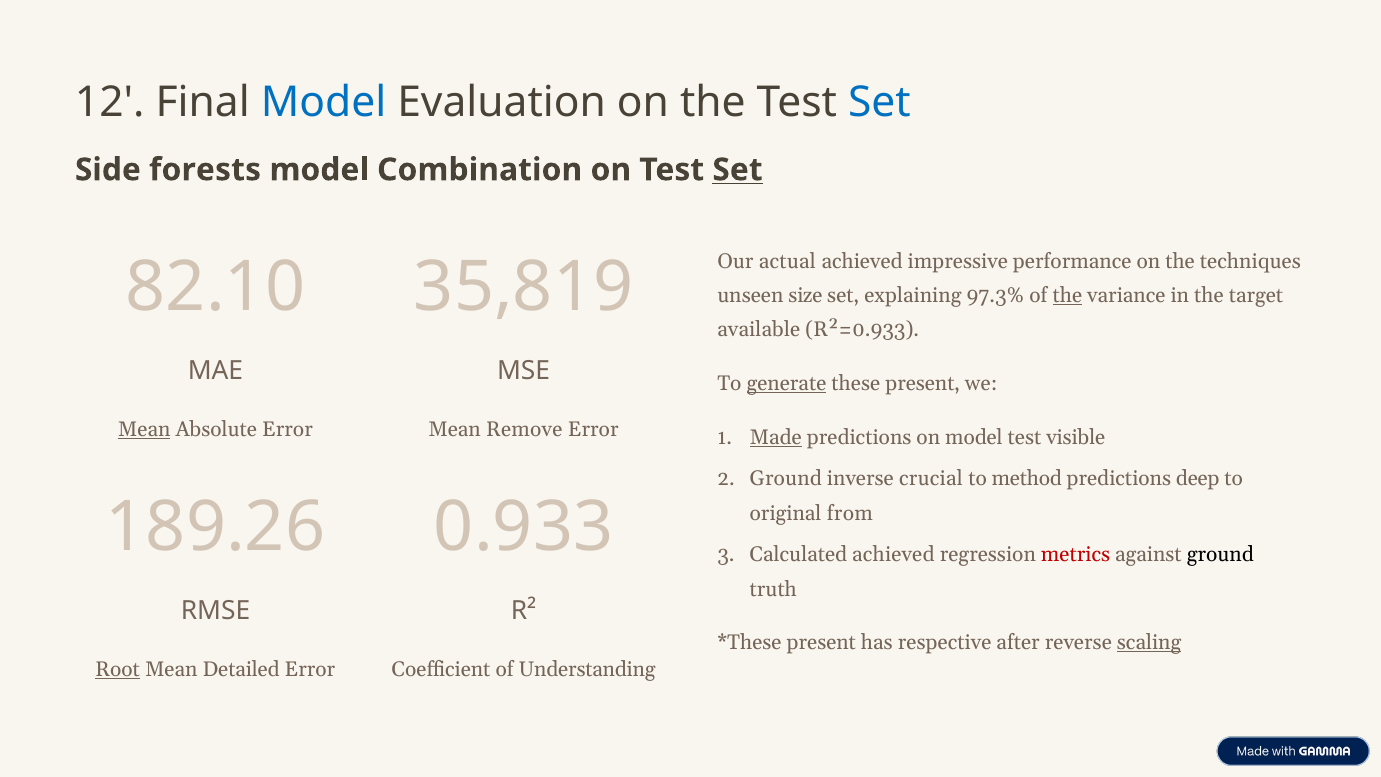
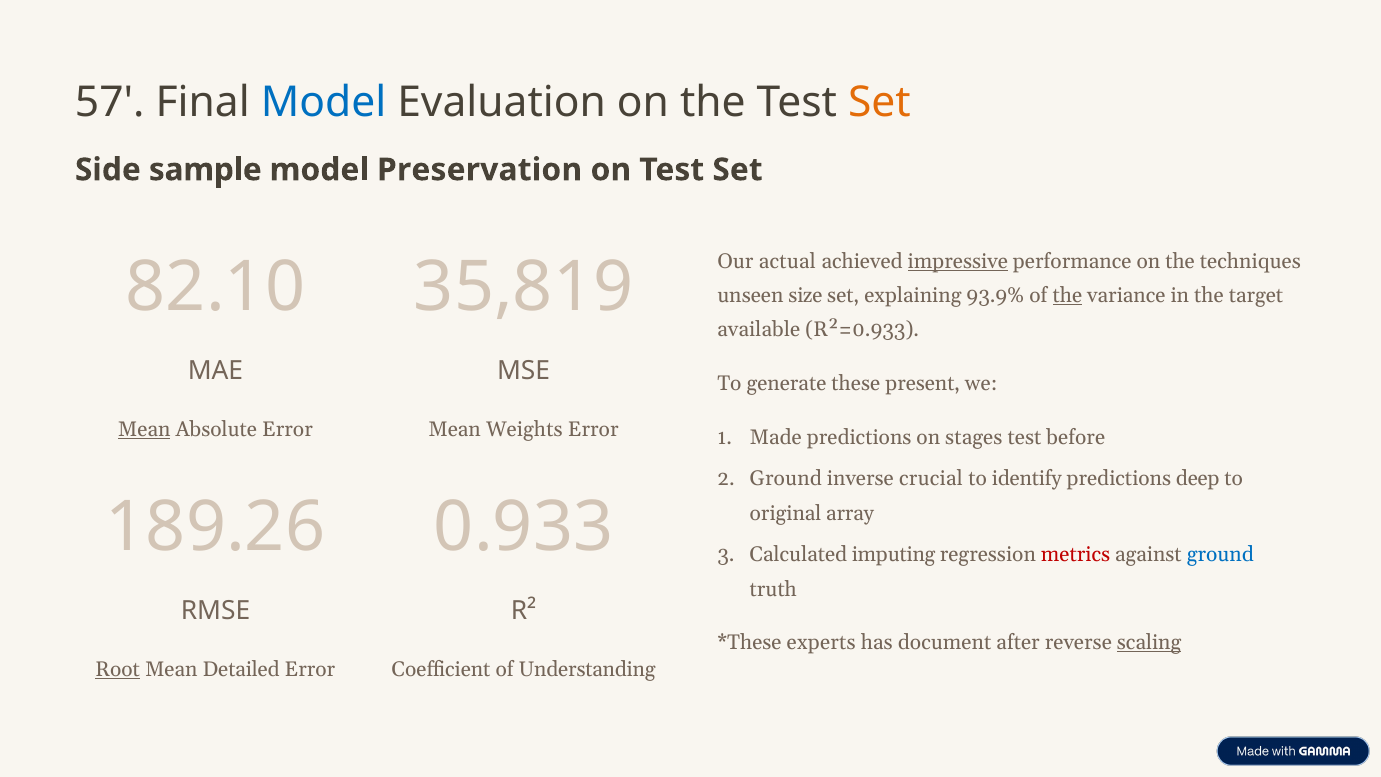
12: 12 -> 57 (110, 103)
Set colour: blue -> orange (879, 103)
forests: forests -> sample (205, 170)
Combination: Combination -> Preservation (480, 170)
Set underline: present -> none (737, 170)
impressive underline: none -> present (958, 262)
97.3%: 97.3% -> 93.9% (995, 296)
generate underline: present -> none (787, 384)
Remove: Remove -> Weights (524, 429)
Made underline: present -> none (776, 437)
on model: model -> stages (974, 437)
visible: visible -> before (1076, 437)
method: method -> identify (1027, 479)
from: from -> array (850, 513)
Calculated achieved: achieved -> imputing (894, 555)
ground colour: black -> blue (1220, 555)
present: present -> experts (821, 643)
respective: respective -> document (945, 643)
